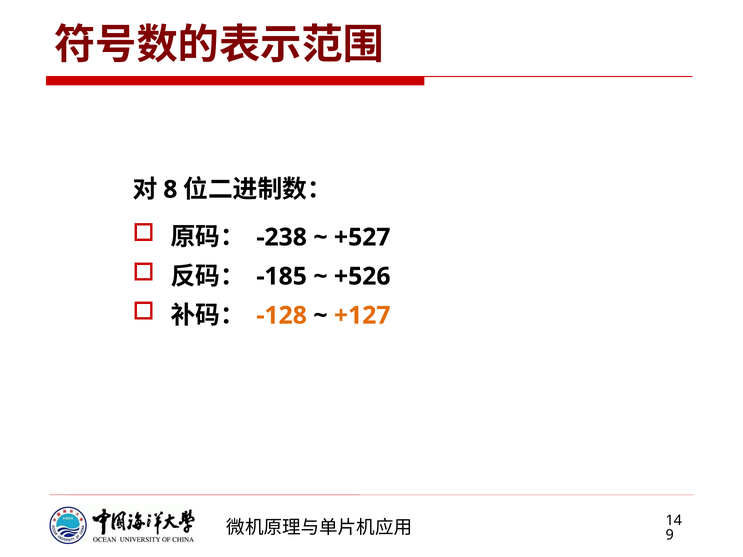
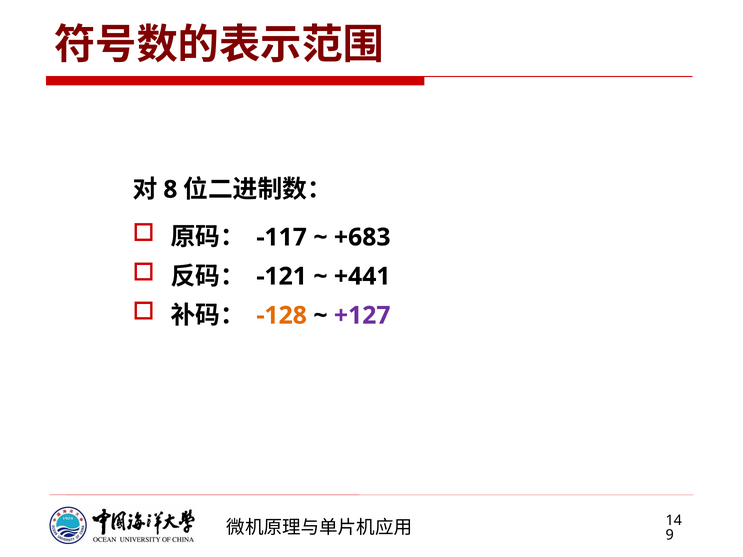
-238: -238 -> -117 (282, 237)
+527: +527 -> +683 (362, 237)
-185: -185 -> -121 (282, 277)
+526: +526 -> +441 (362, 277)
+127 colour: orange -> purple (362, 316)
